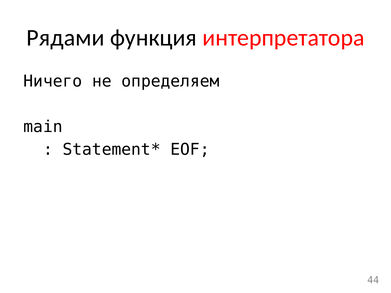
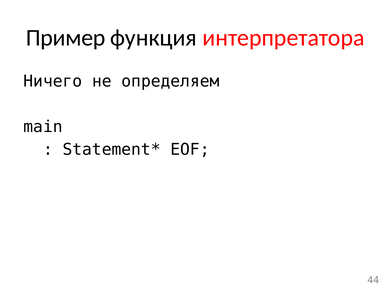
Рядами: Рядами -> Пример (66, 38)
